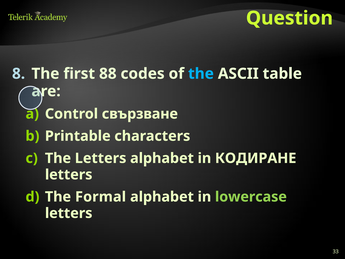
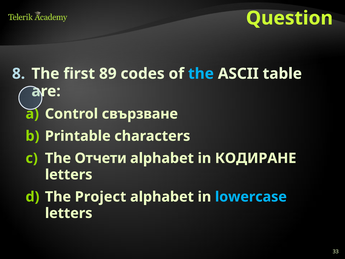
88: 88 -> 89 (108, 74)
The Letters: Letters -> Отчети (101, 158)
Formal: Formal -> Project (101, 197)
lowercase colour: light green -> light blue (251, 197)
